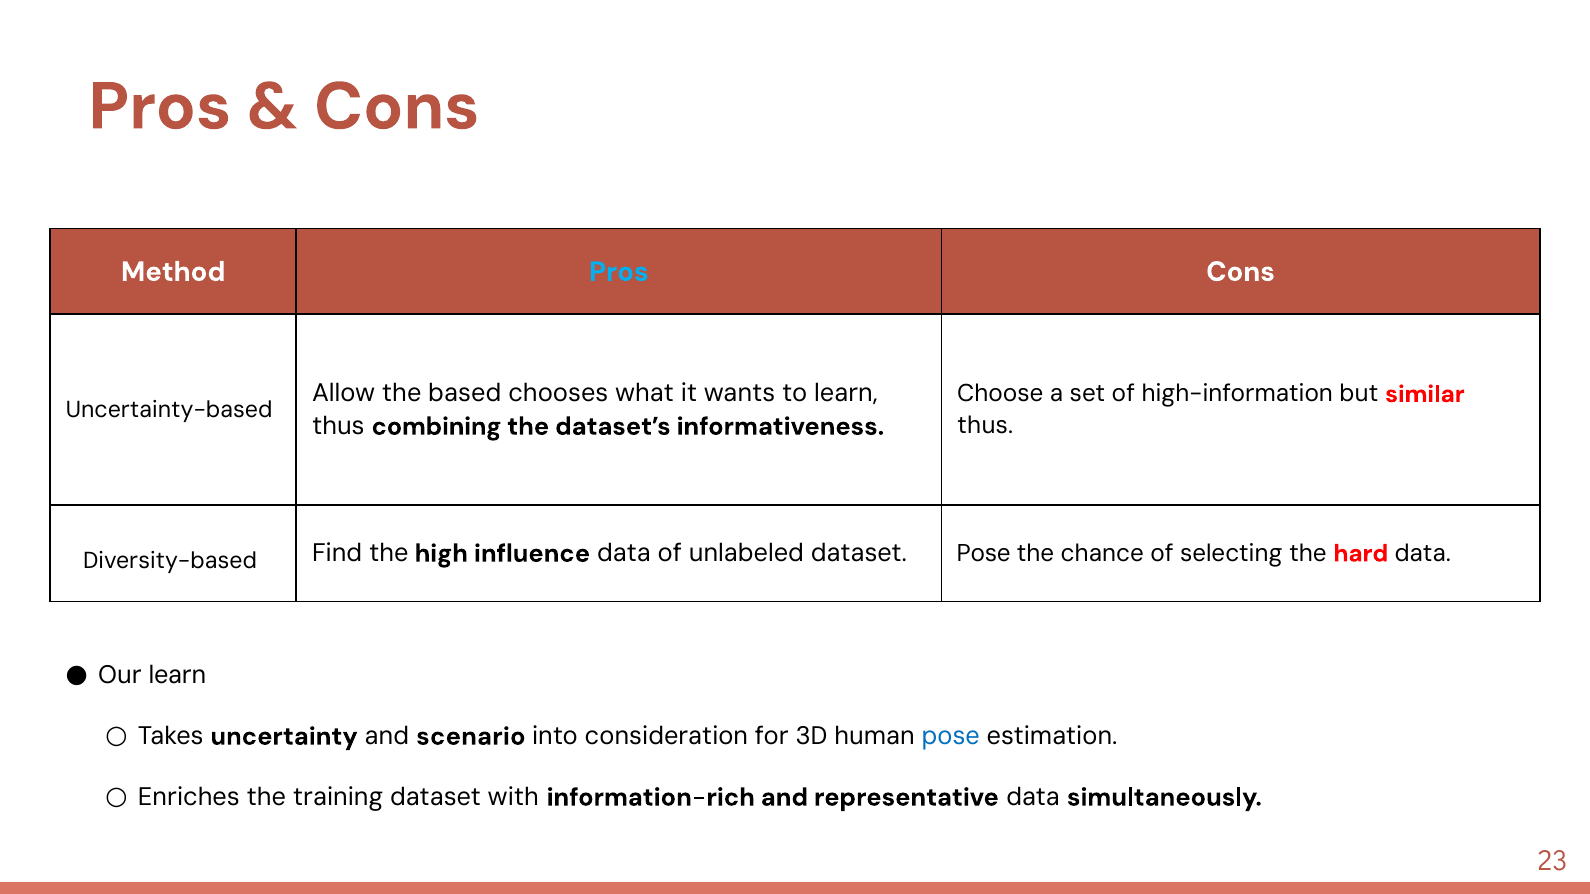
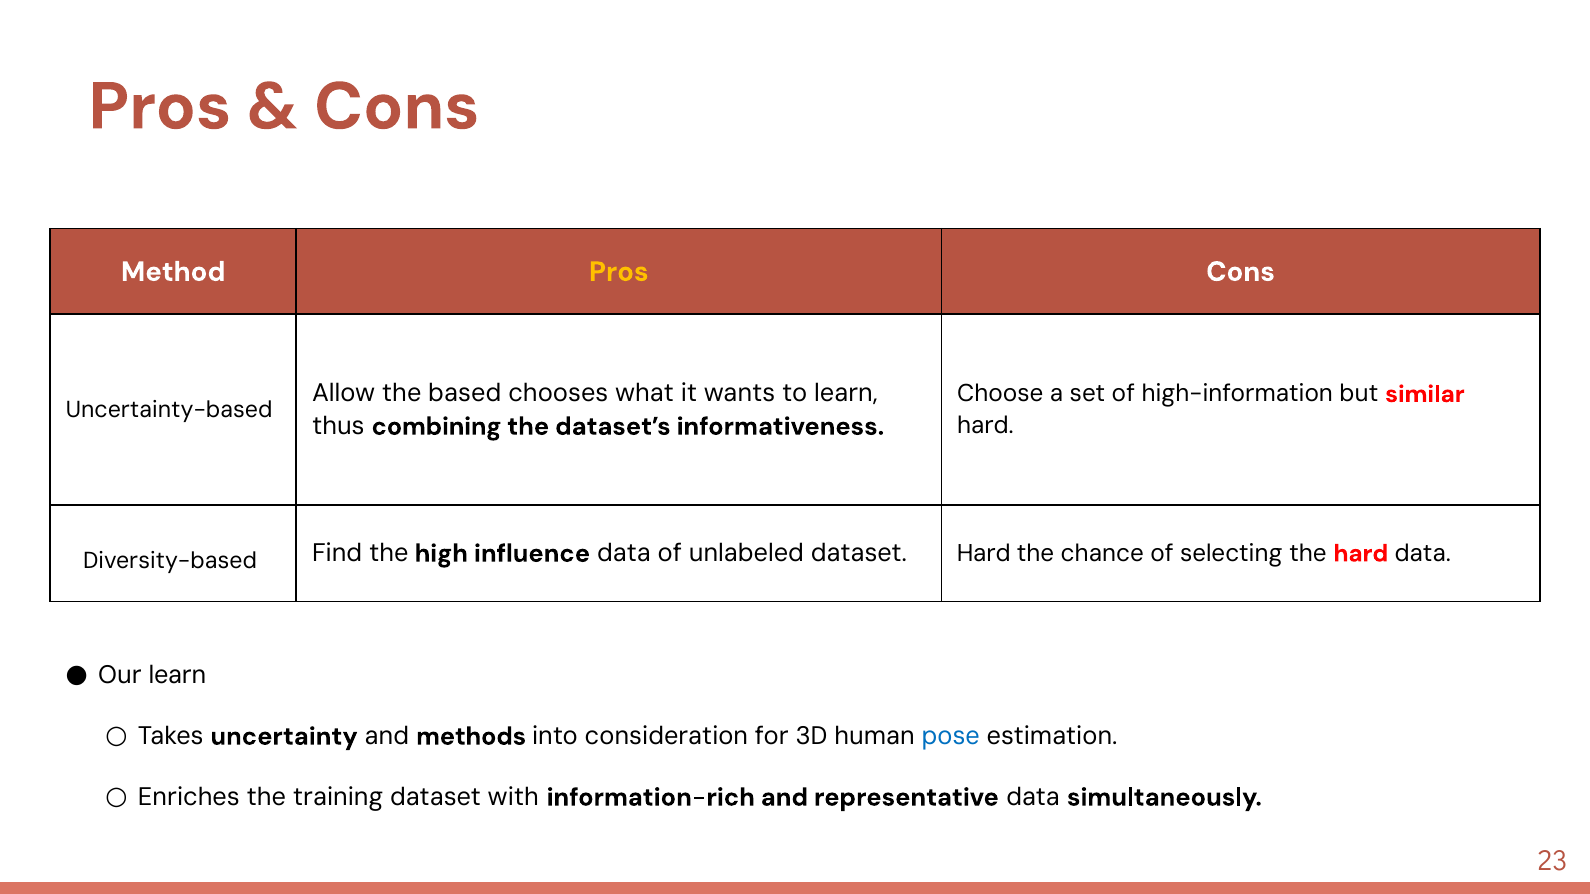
Pros colour: light blue -> yellow (619, 272)
thus: thus -> hard (985, 426)
dataset Pose: Pose -> Hard (984, 554)
scenario: scenario -> methods (471, 737)
